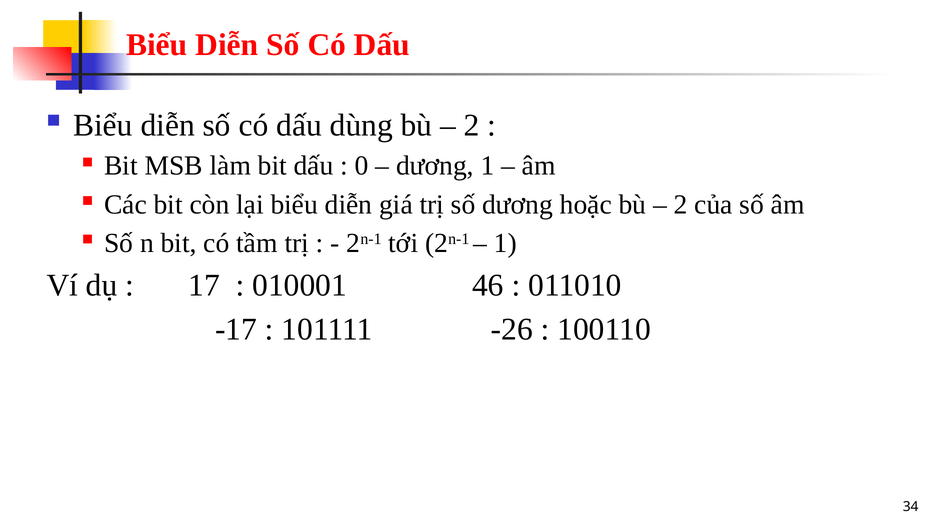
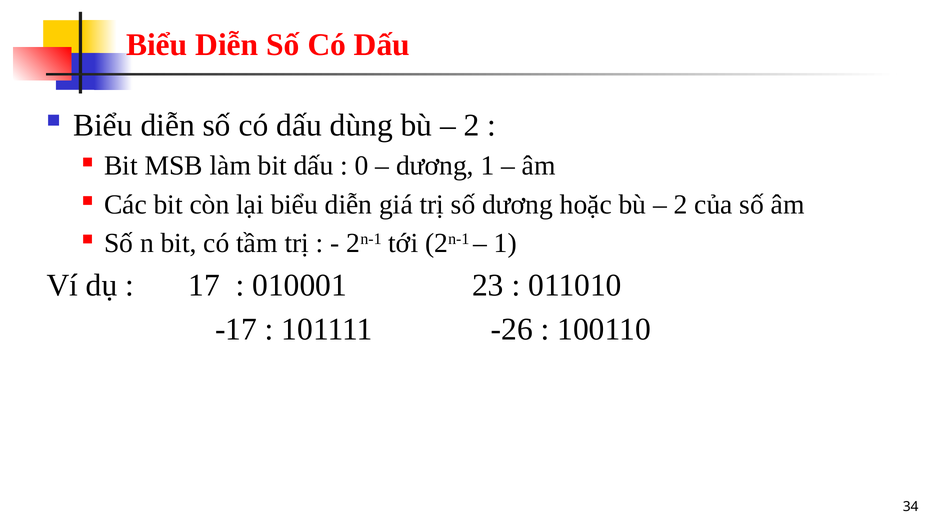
46: 46 -> 23 (488, 285)
